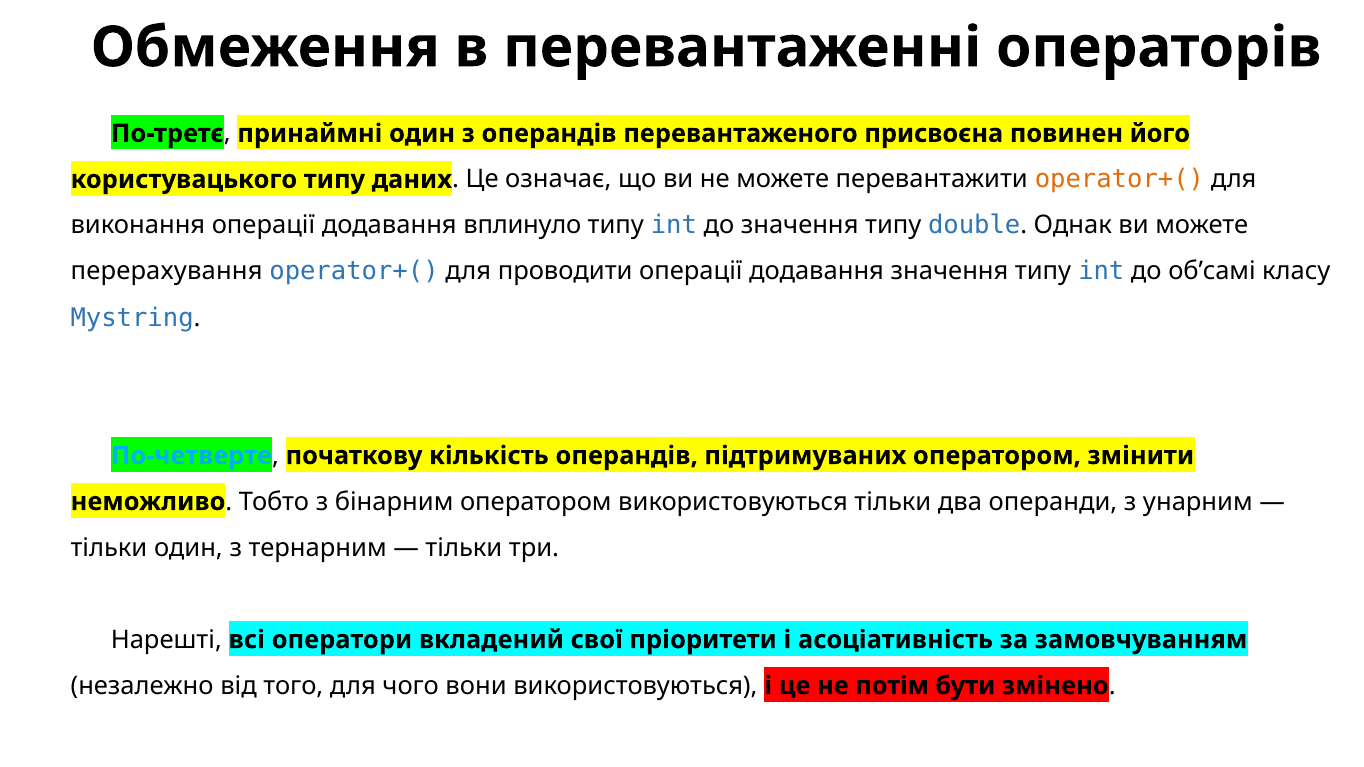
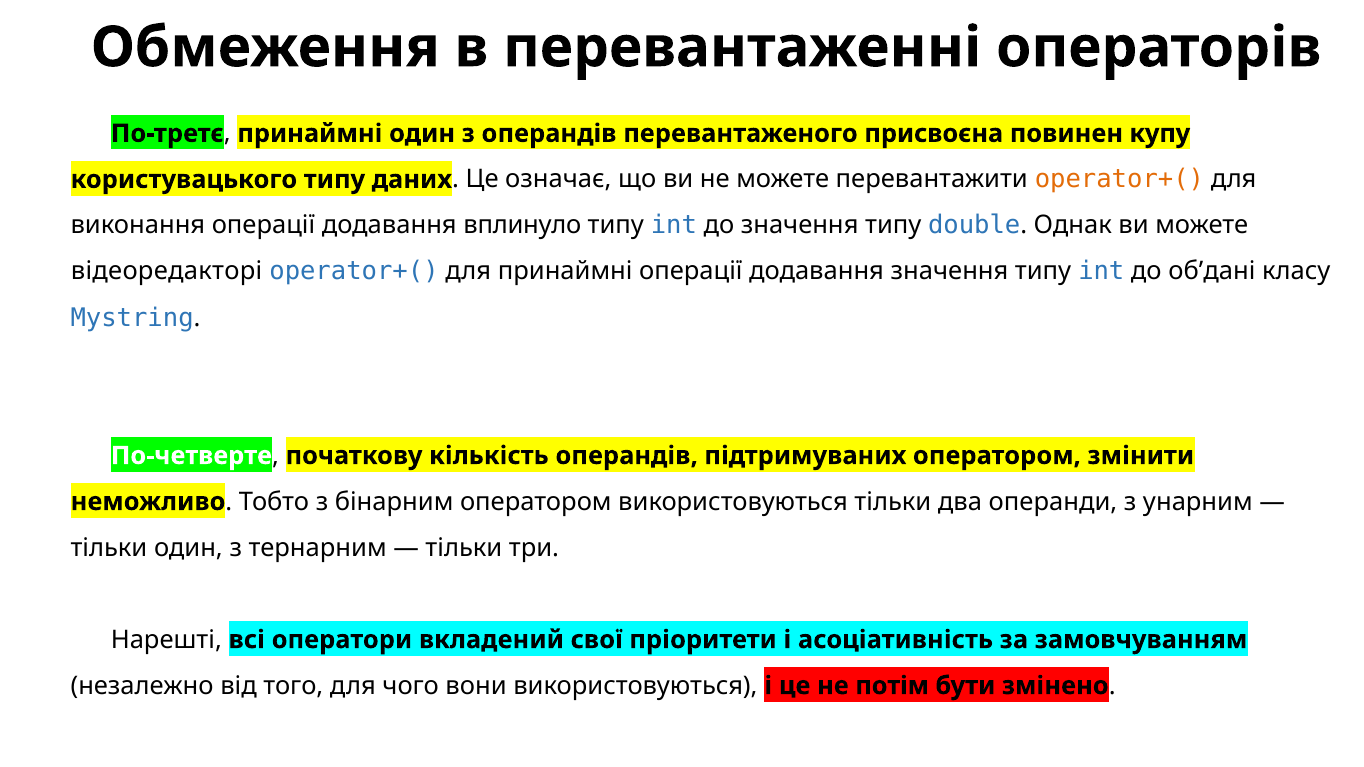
його: його -> купу (1160, 134)
перерахування: перерахування -> відеоредакторі (167, 272)
для проводити: проводити -> принаймні (565, 272)
об’самі: об’самі -> об’дані (1212, 272)
По-четверте colour: light blue -> white (191, 456)
